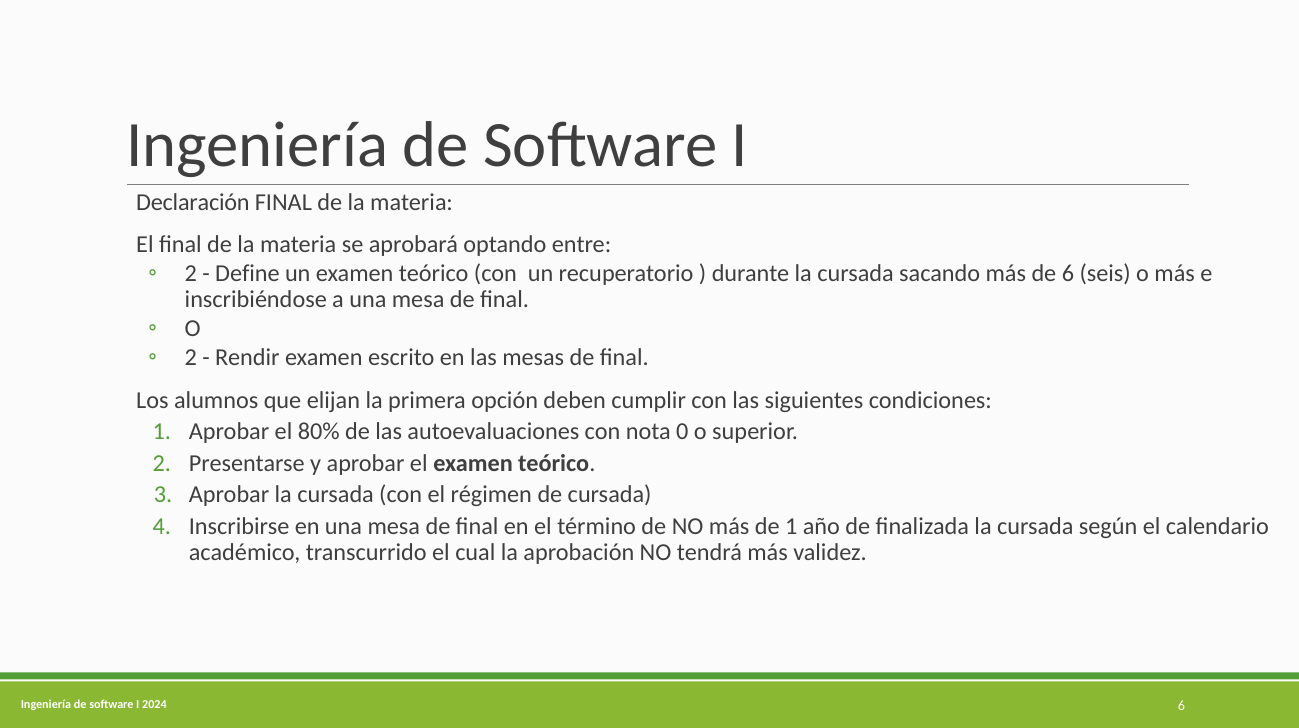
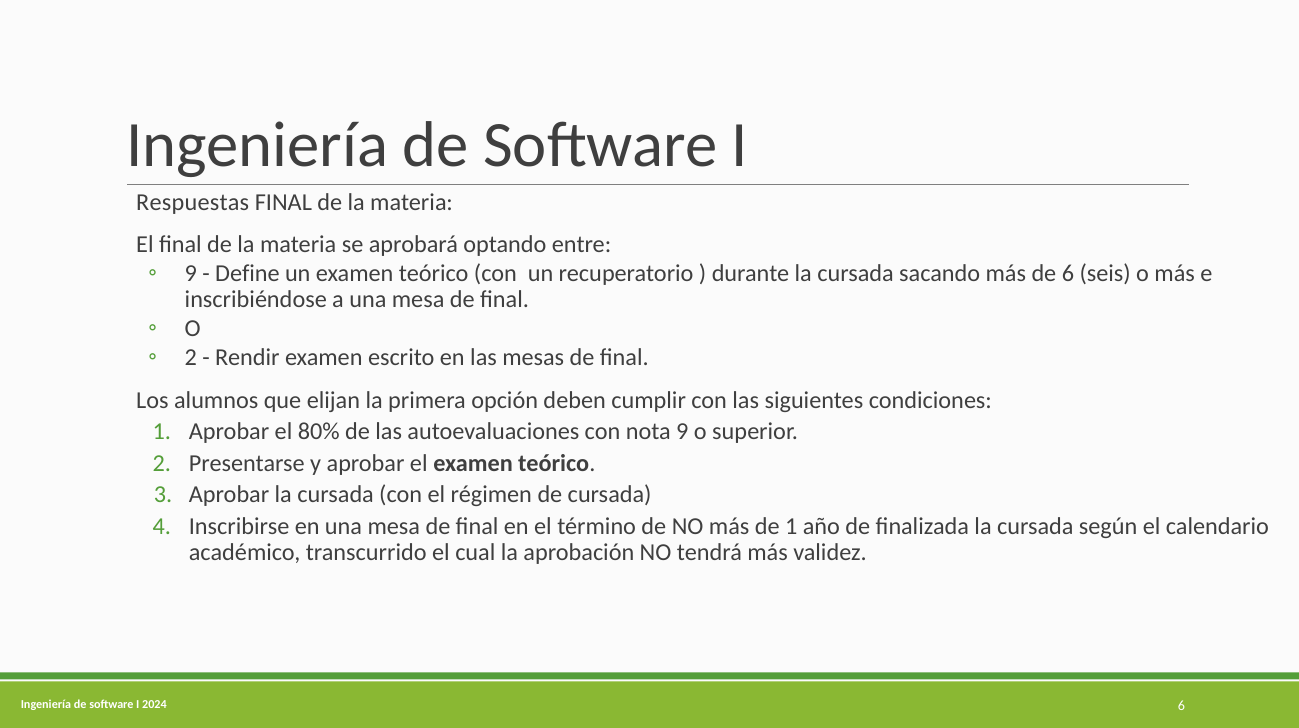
Declaración: Declaración -> Respuestas (193, 202)
2: 2 -> 9 (191, 273)
nota 0: 0 -> 9 (682, 431)
